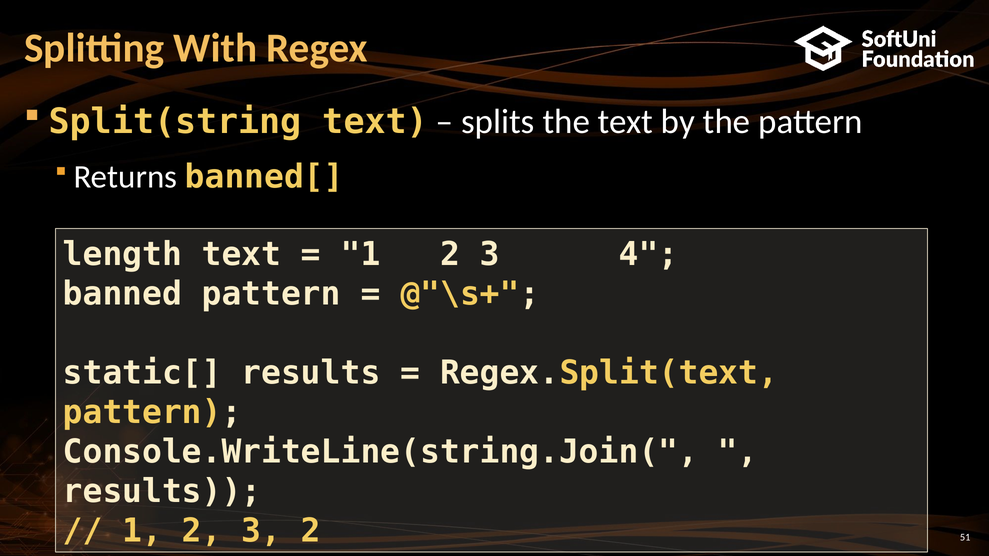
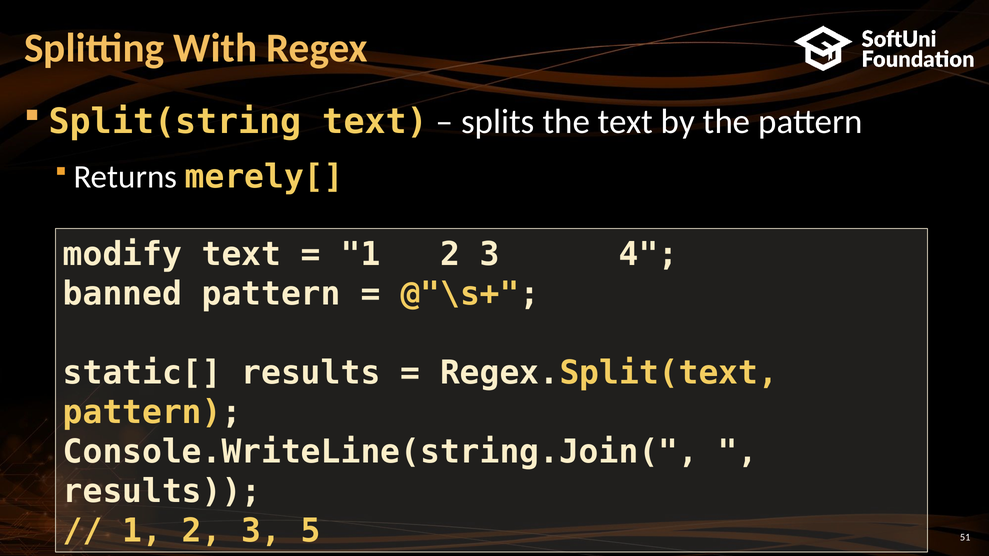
banned[: banned[ -> merely[ (264, 177)
length: length -> modify (122, 254)
3 2: 2 -> 5 (311, 532)
